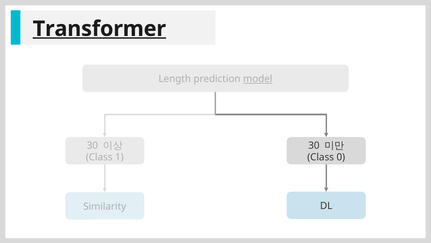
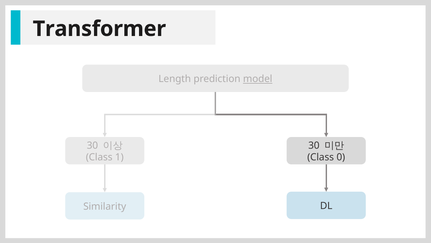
Transformer underline: present -> none (99, 29)
